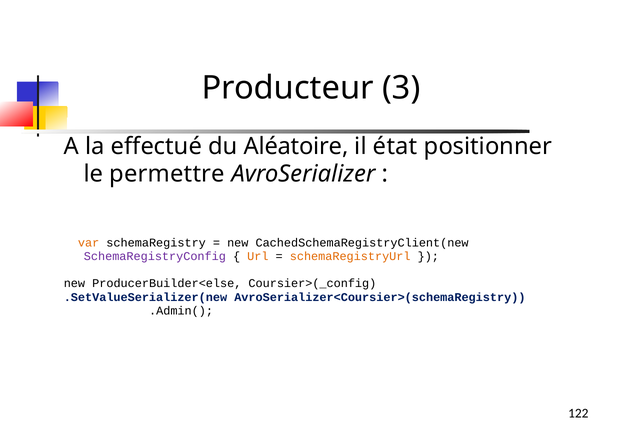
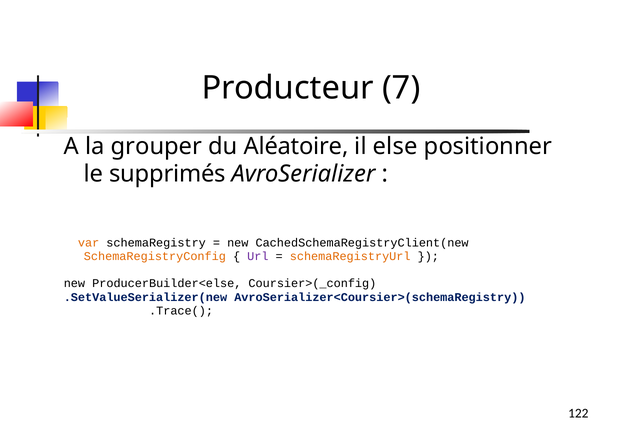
3: 3 -> 7 (401, 88)
effectué: effectué -> grouper (156, 146)
état: état -> else (395, 146)
permettre: permettre -> supprimés (167, 174)
SchemaRegistryConfig colour: purple -> orange (155, 256)
Url colour: orange -> purple (258, 256)
.Admin(: .Admin( -> .Trace( (181, 311)
